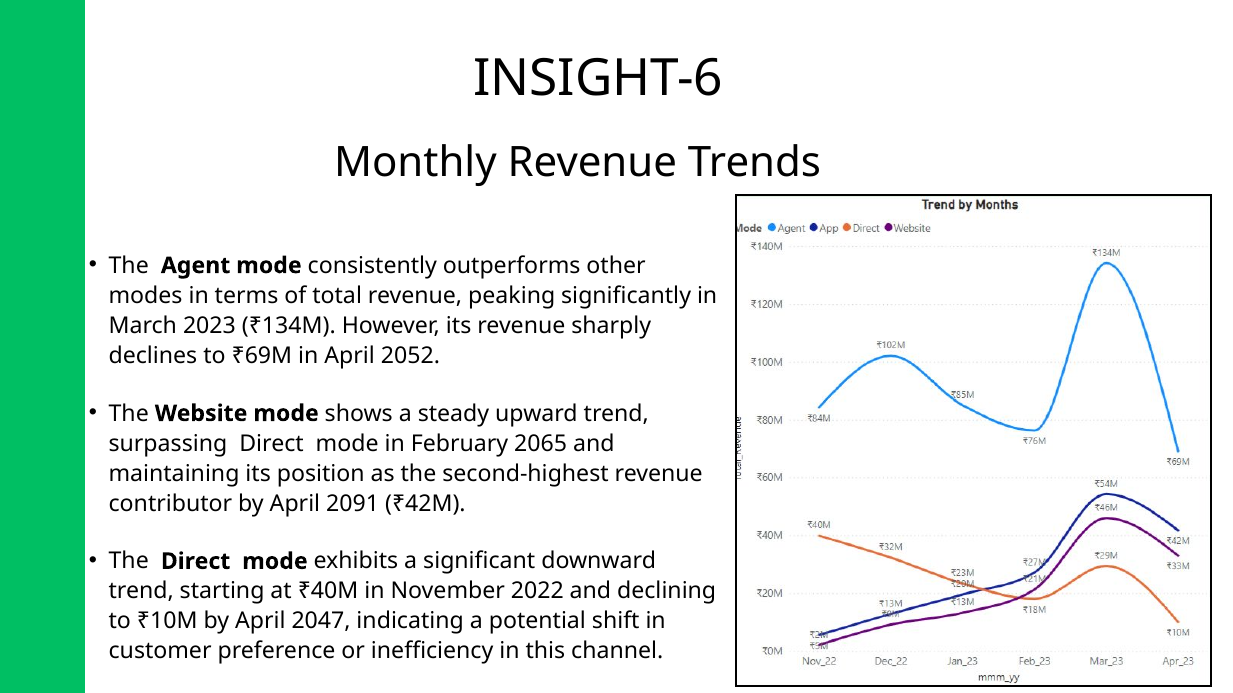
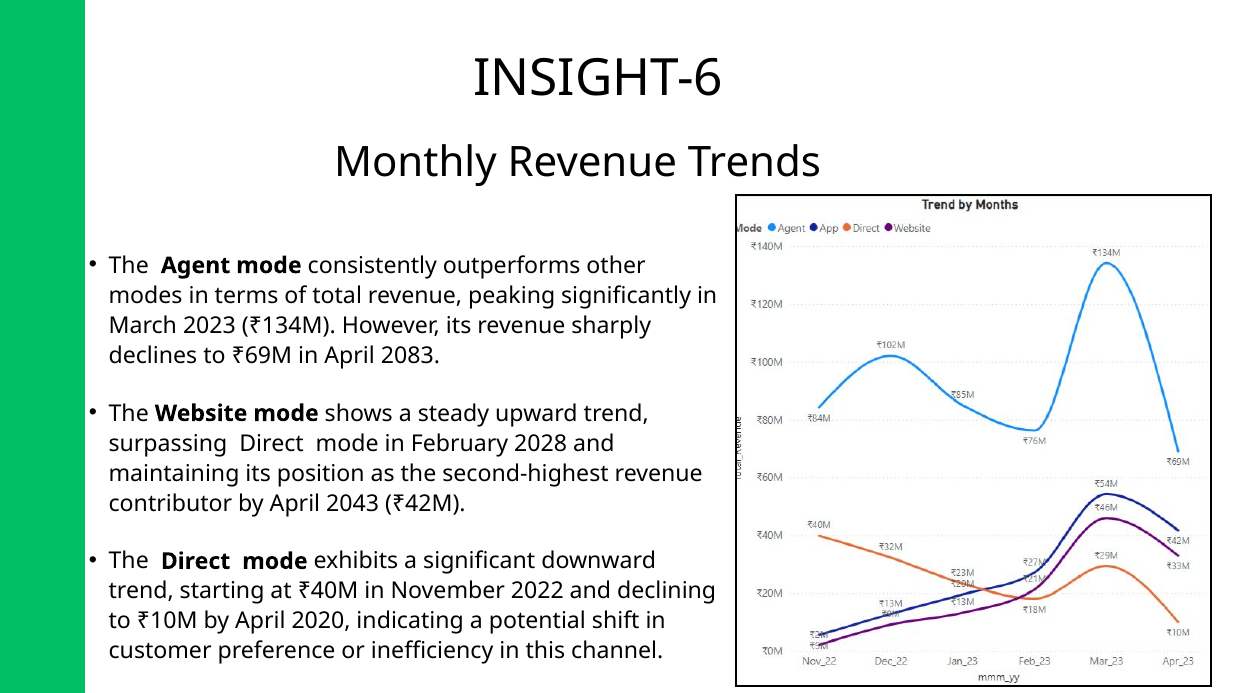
2052: 2052 -> 2083 (410, 356)
2065: 2065 -> 2028 (541, 444)
2091: 2091 -> 2043 (353, 504)
2047: 2047 -> 2020 (321, 622)
